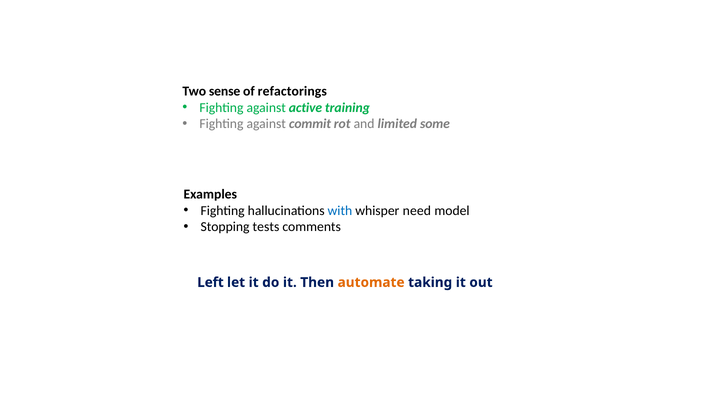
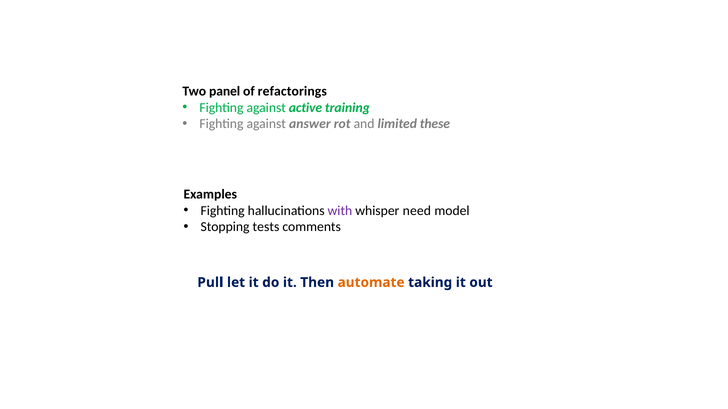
sense: sense -> panel (225, 91)
commit: commit -> answer (310, 124)
some: some -> these (435, 124)
with colour: blue -> purple (340, 211)
Left: Left -> Pull (210, 283)
